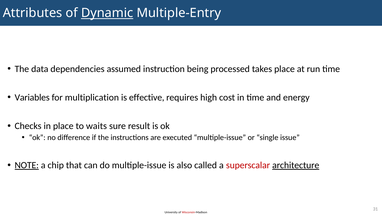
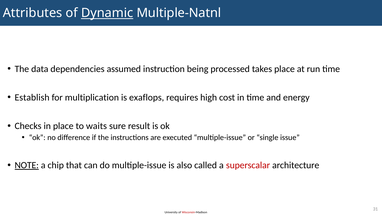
Multiple-Entry: Multiple-Entry -> Multiple-Natnl (179, 13)
Variables: Variables -> Establish (32, 97)
effective: effective -> exaflops (147, 97)
architecture underline: present -> none (296, 165)
